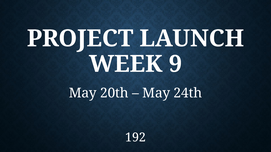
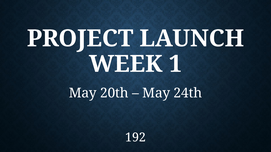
9: 9 -> 1 (175, 64)
